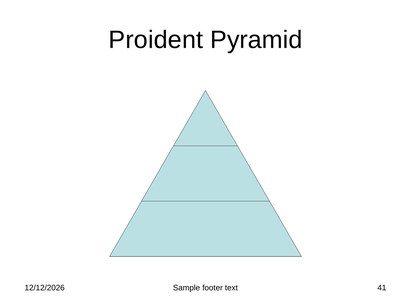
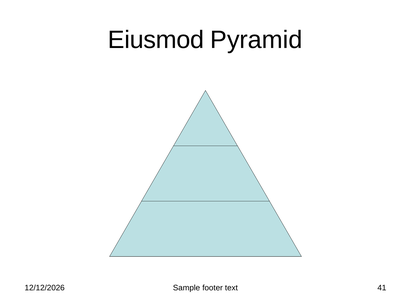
Proident: Proident -> Eiusmod (156, 40)
